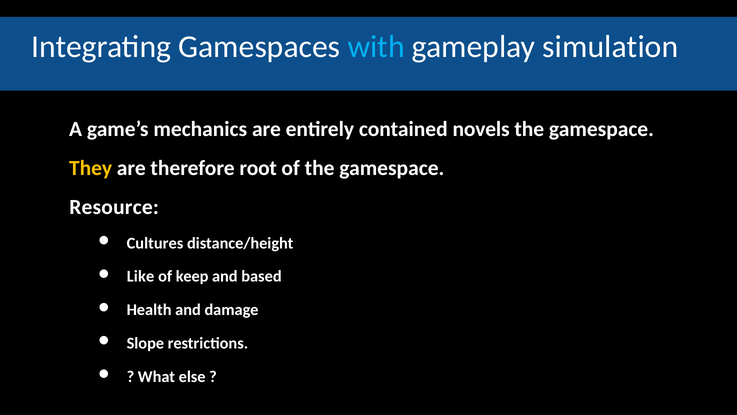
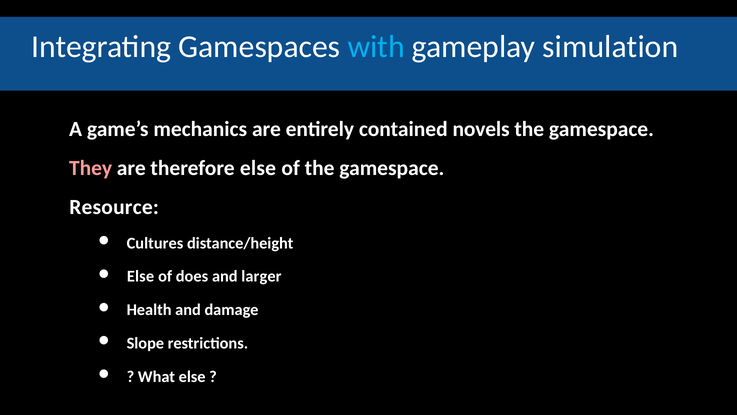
They colour: yellow -> pink (91, 168)
therefore root: root -> else (258, 168)
Like: Like -> Else (141, 276)
keep: keep -> does (192, 276)
based: based -> larger (261, 276)
